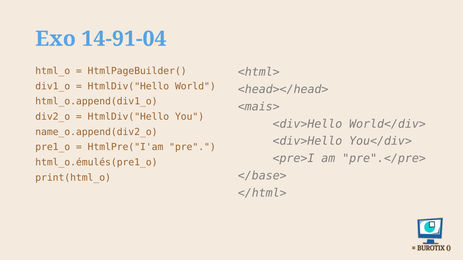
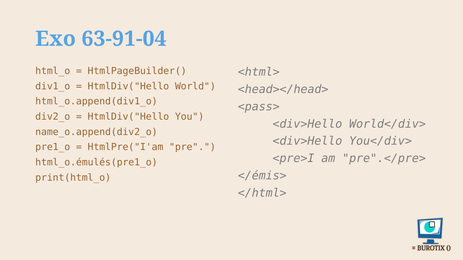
14-91-04: 14-91-04 -> 63-91-04 (124, 39)
<mais>: <mais> -> <pass> (259, 107)
</base>: </base> -> </émis> (262, 176)
